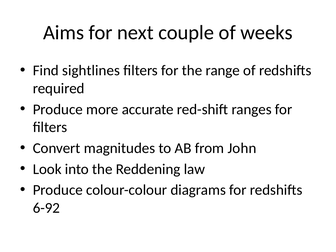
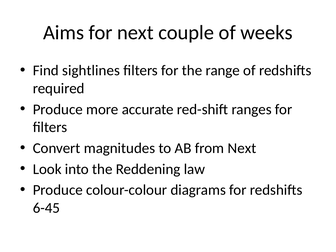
from John: John -> Next (242, 148)
6-92: 6-92 -> 6-45 (46, 208)
